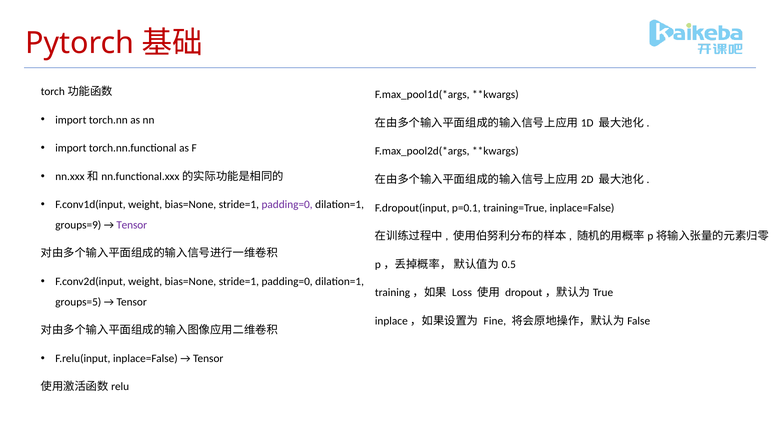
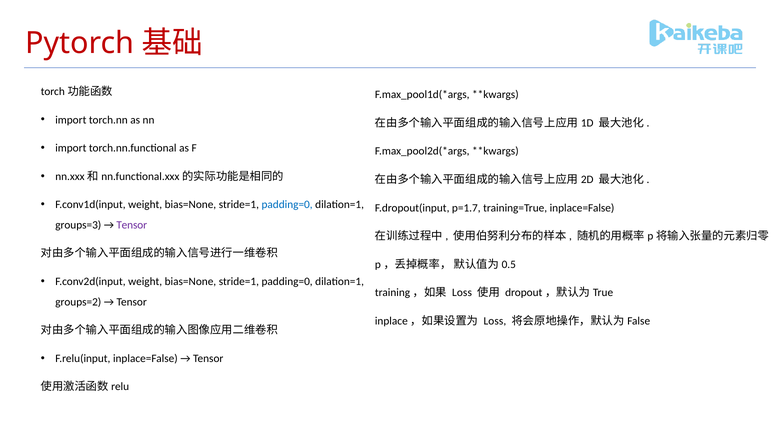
padding=0 colour: purple -> blue (287, 205)
p=0.1: p=0.1 -> p=1.7 (466, 208)
groups=9: groups=9 -> groups=3 (78, 225)
groups=5: groups=5 -> groups=2 (78, 302)
Fine: Fine -> Loss (495, 321)
